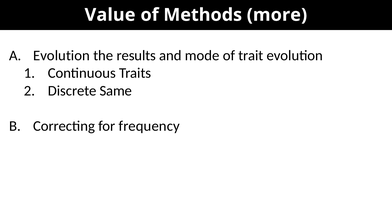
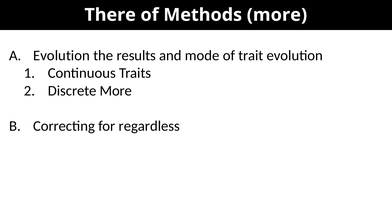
Value: Value -> There (110, 15)
Discrete Same: Same -> More (116, 91)
frequency: frequency -> regardless (149, 126)
